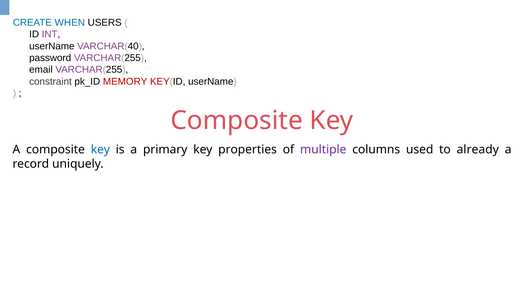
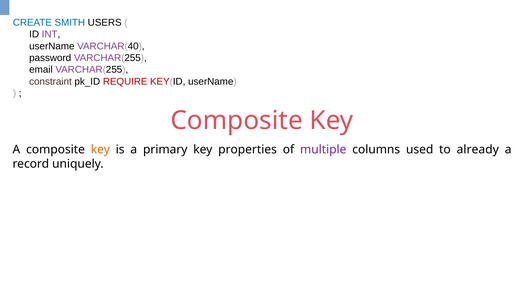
WHEN: WHEN -> SMITH (70, 23)
MEMORY: MEMORY -> REQUIRE (125, 82)
key colour: blue -> orange (100, 150)
